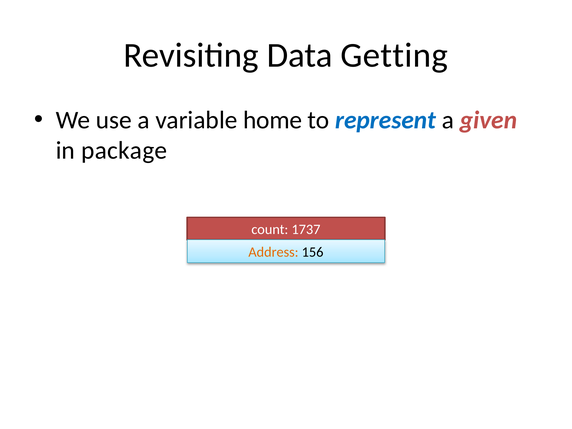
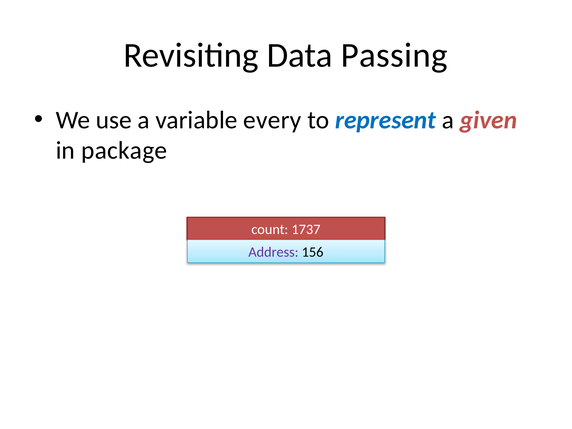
Getting: Getting -> Passing (394, 55)
home: home -> every (272, 120)
Address colour: orange -> purple (273, 252)
